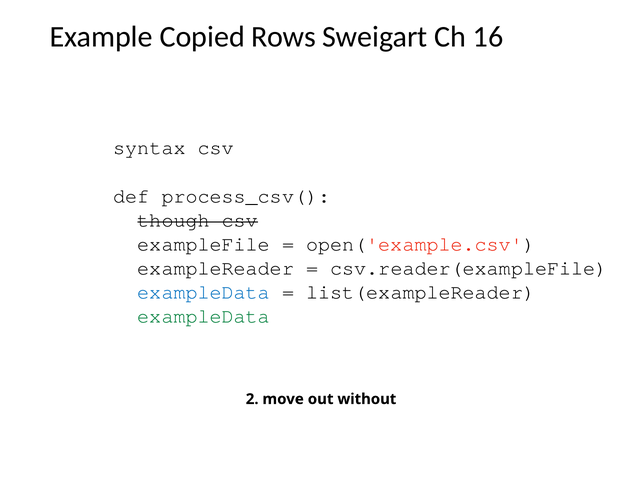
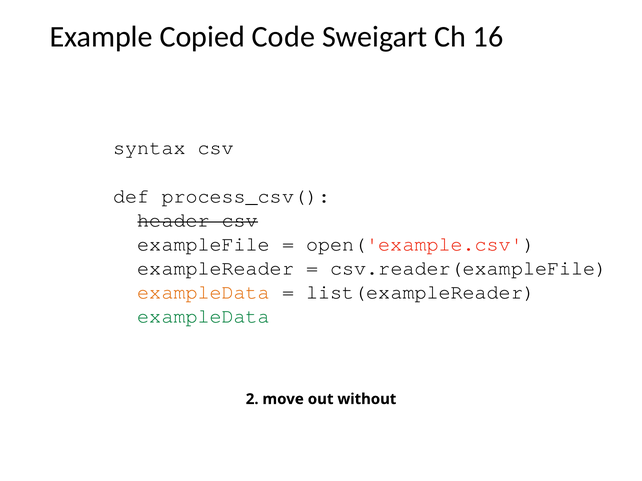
Rows: Rows -> Code (283, 37)
though: though -> header (174, 220)
exampleData colour: blue -> orange (204, 293)
